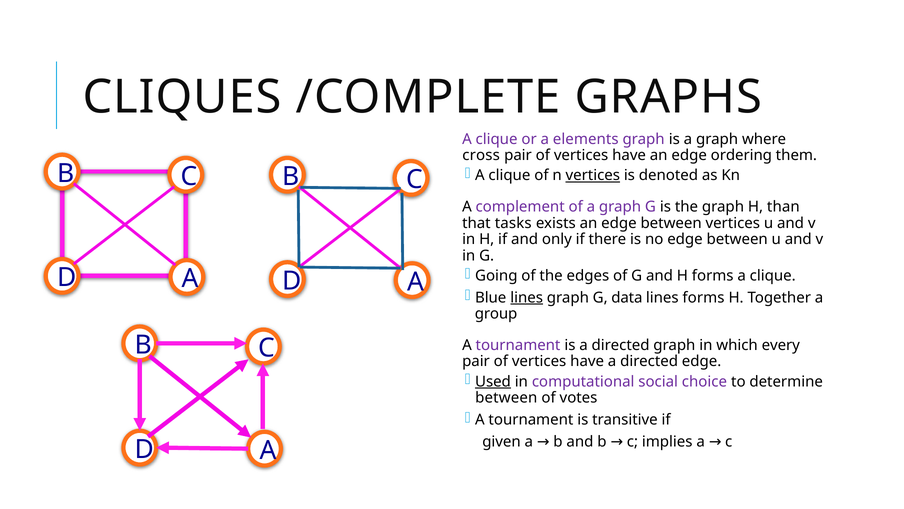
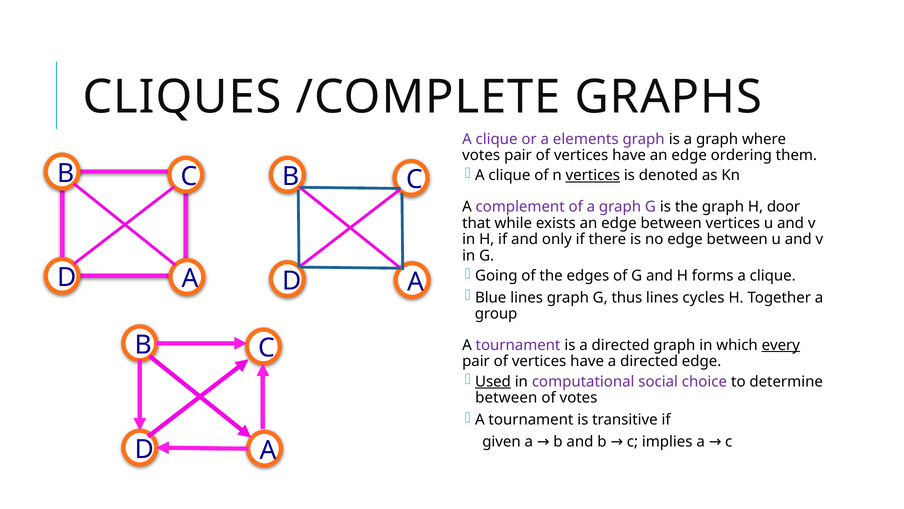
cross: cross -> votes (481, 155)
than: than -> door (783, 207)
tasks: tasks -> while (513, 223)
lines underline: present -> none (527, 297)
data: data -> thus (627, 297)
lines forms: forms -> cycles (703, 297)
every underline: none -> present (781, 345)
